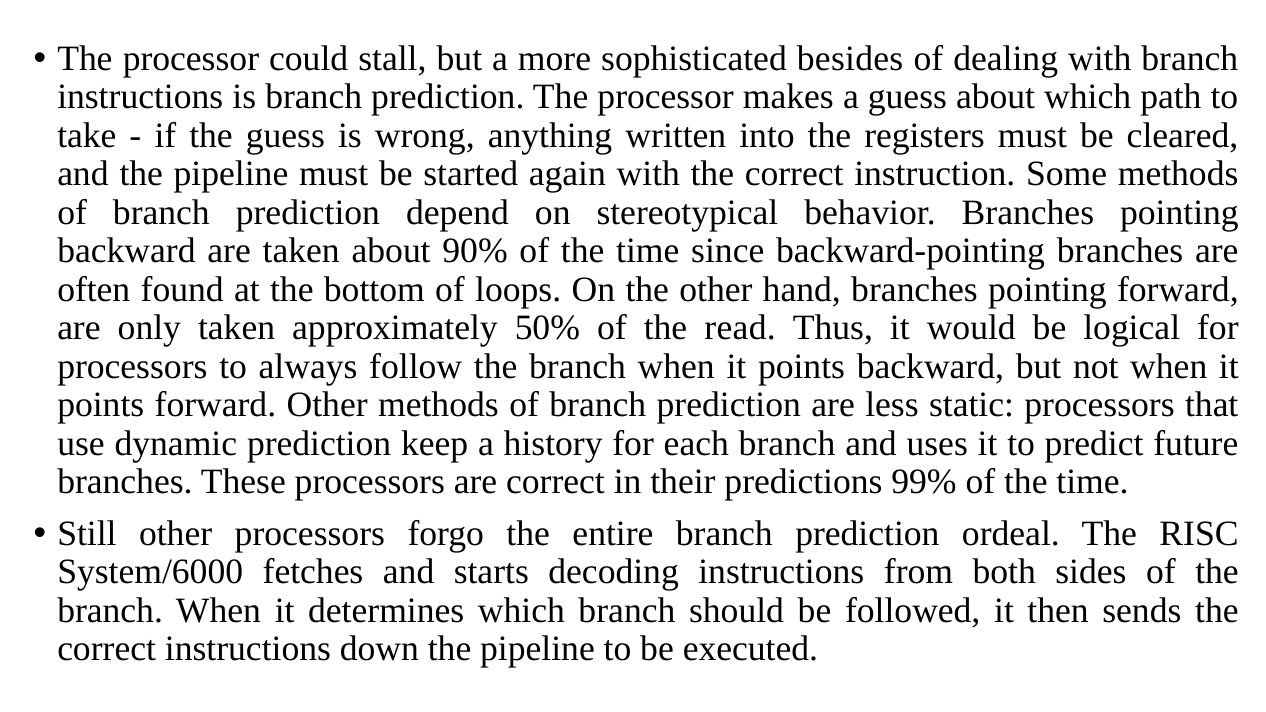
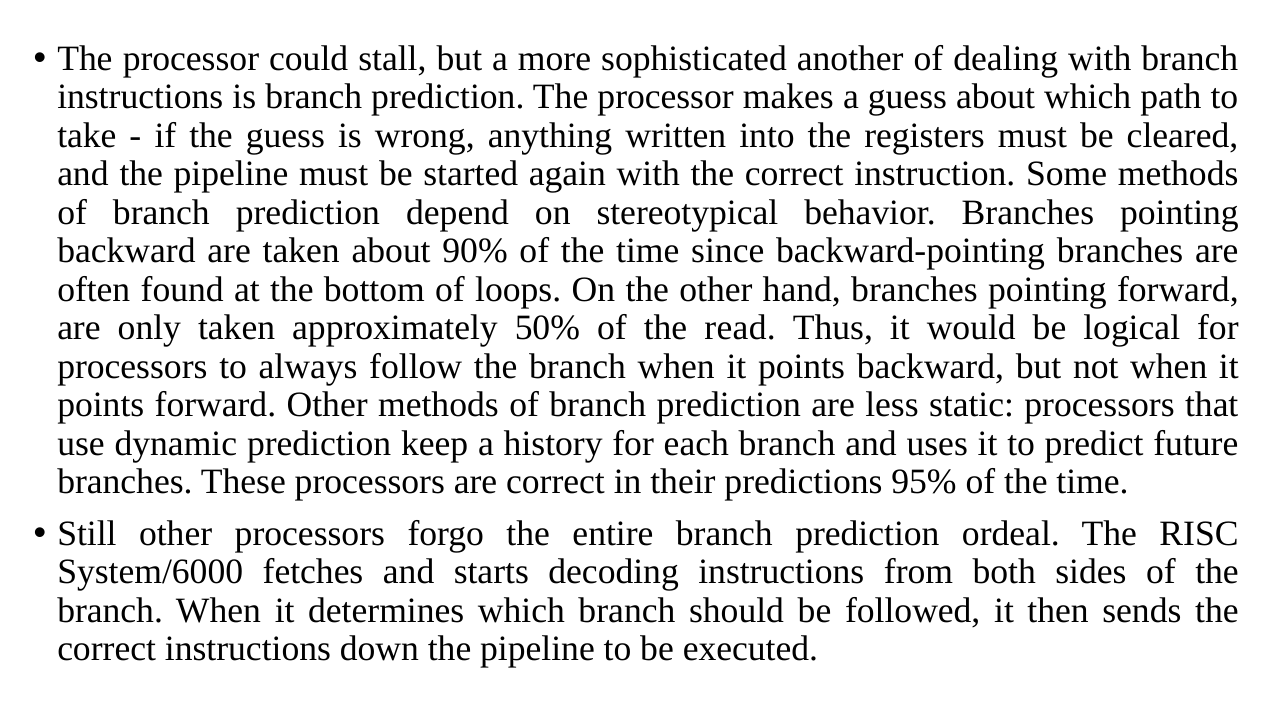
besides: besides -> another (850, 59)
99%: 99% -> 95% (924, 482)
